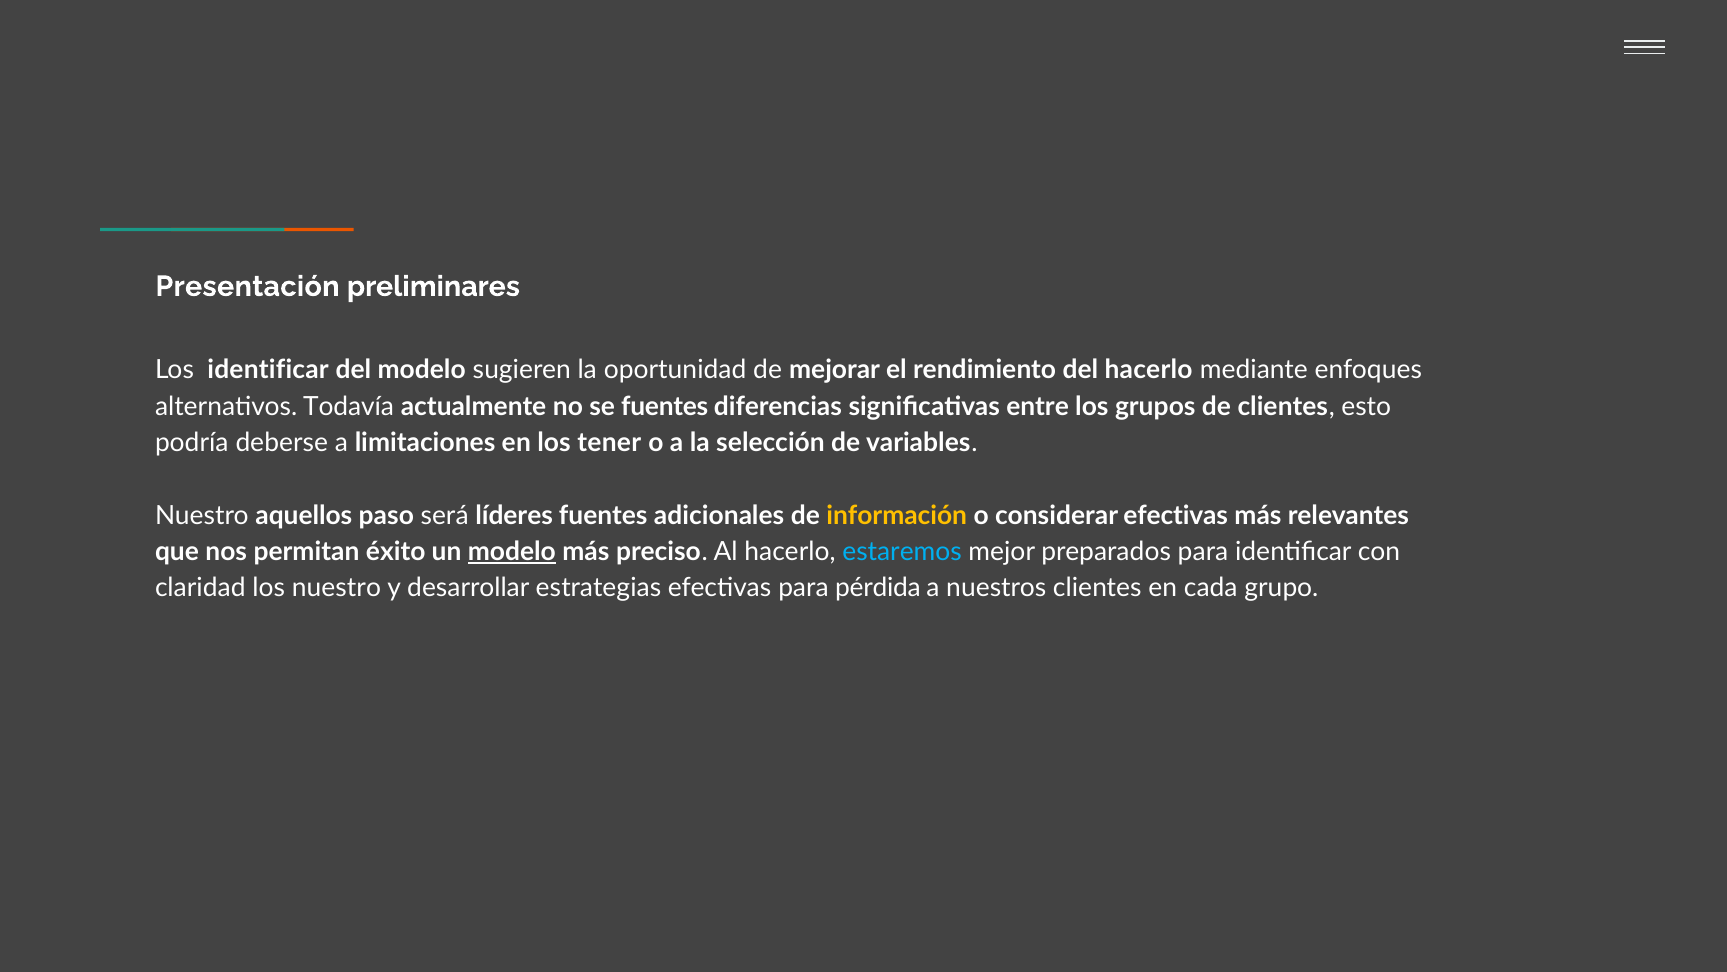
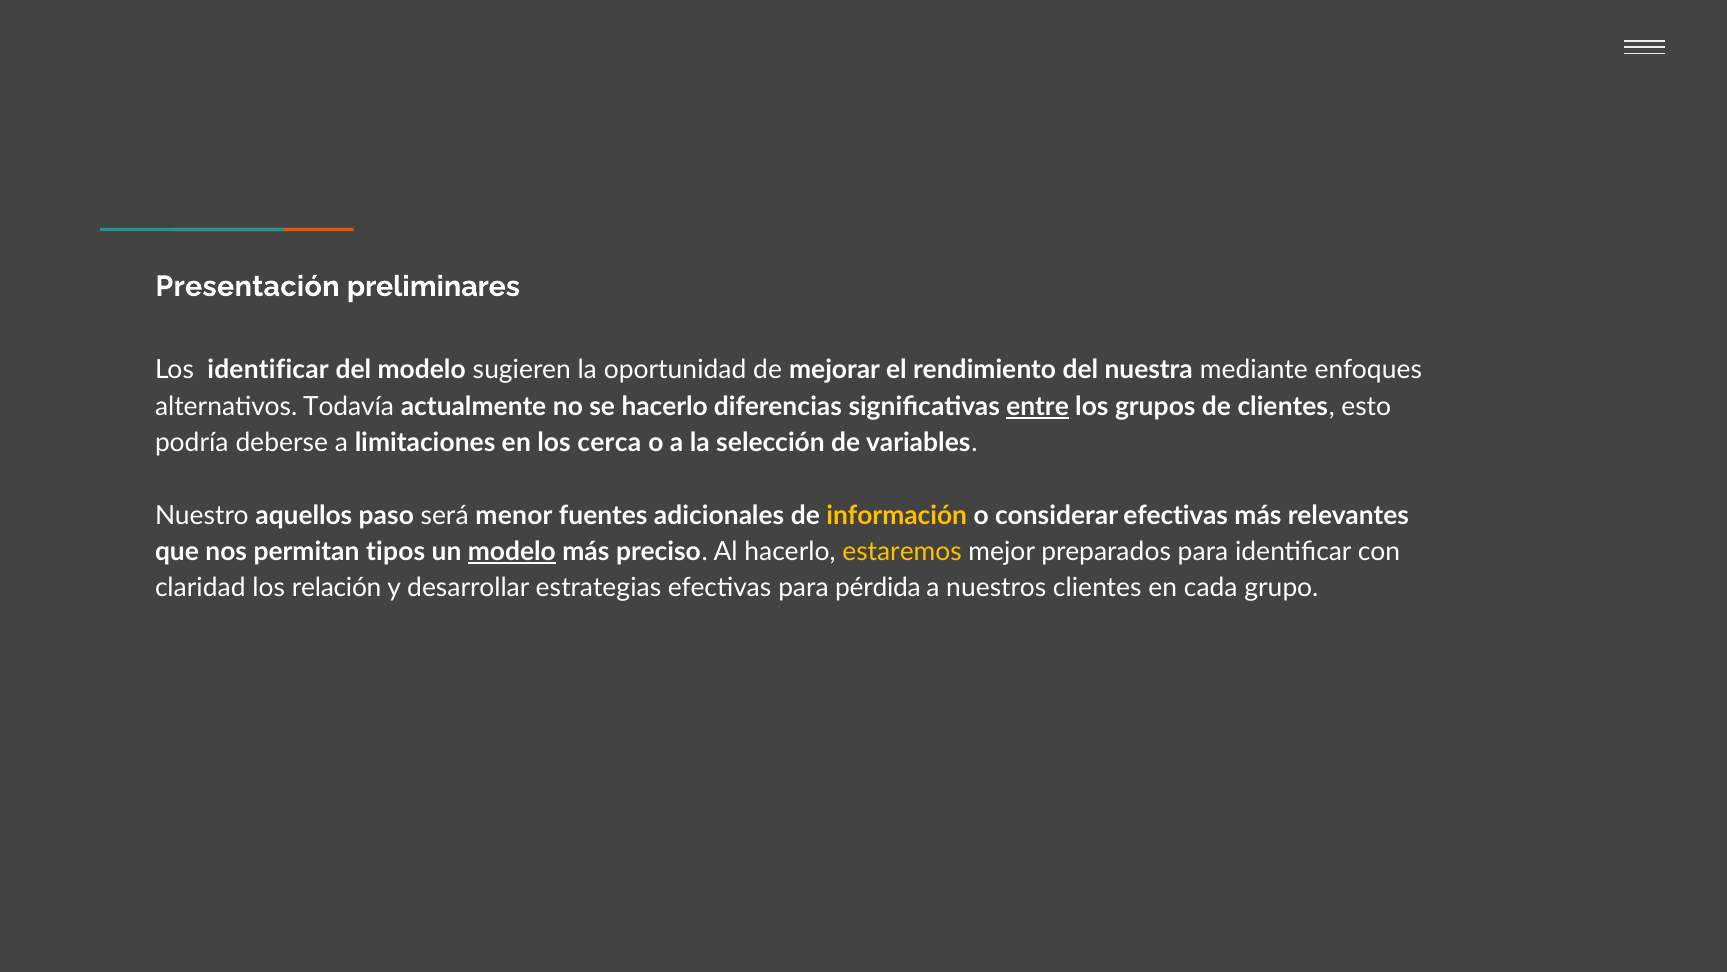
del hacerlo: hacerlo -> nuestra (1149, 370)
se fuentes: fuentes -> hacerlo (665, 406)
entre underline: none -> present (1038, 406)
tener: tener -> cerca (609, 443)
líderes: líderes -> menor (514, 515)
éxito: éxito -> tipos (396, 551)
estaremos colour: light blue -> yellow (902, 551)
los nuestro: nuestro -> relación (337, 588)
